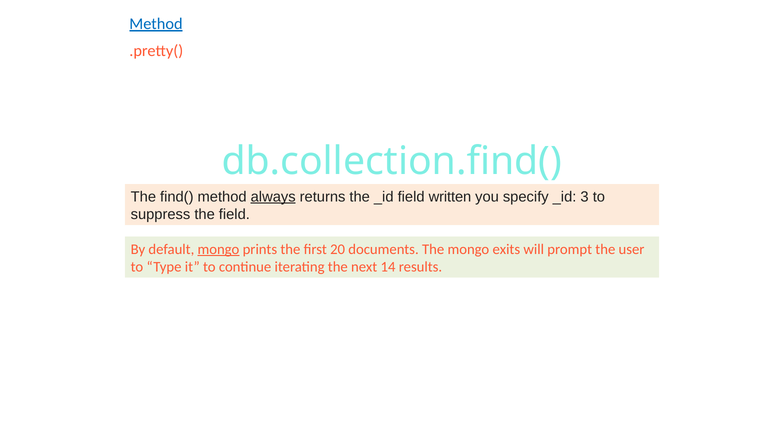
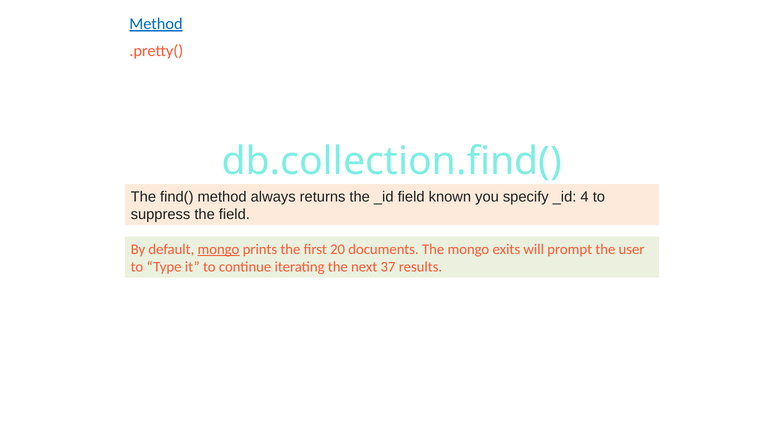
always underline: present -> none (273, 197)
written: written -> known (450, 197)
3: 3 -> 4 (585, 197)
14: 14 -> 37 (388, 267)
